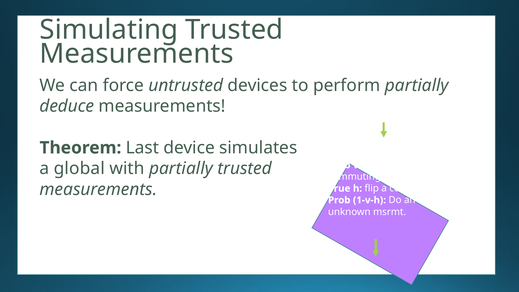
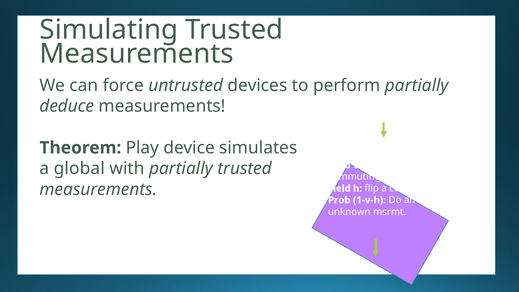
Last: Last -> Play (142, 148)
True: True -> Field (339, 188)
